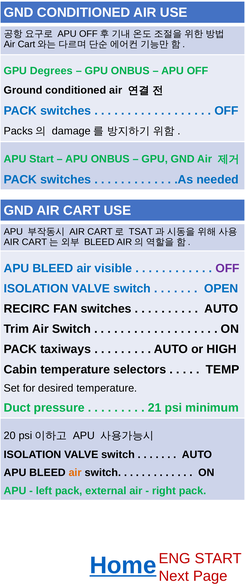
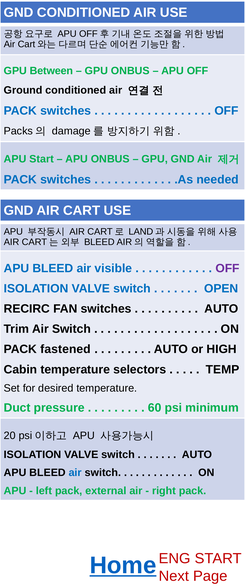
Degrees: Degrees -> Between (51, 71)
TSAT: TSAT -> LAND (141, 232)
taxiways: taxiways -> fastened (66, 349)
21: 21 -> 60 (155, 408)
air colour: orange -> blue (75, 473)
